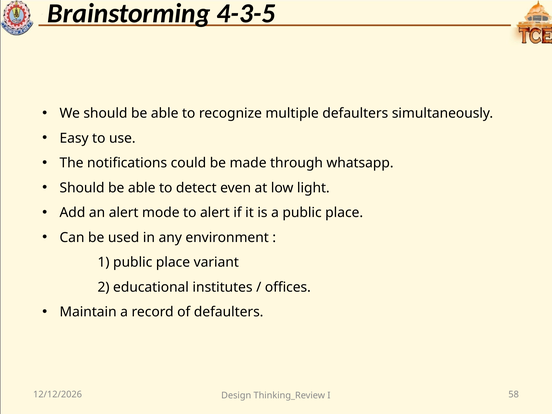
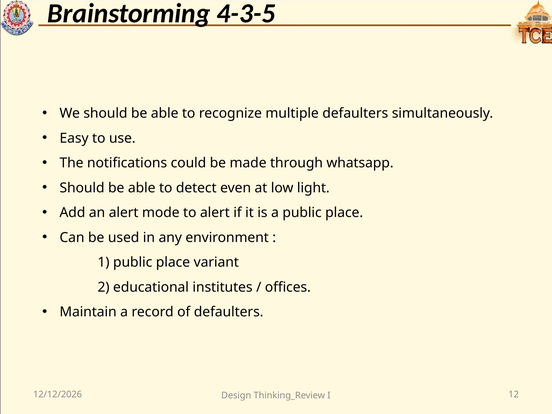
58: 58 -> 12 (514, 395)
